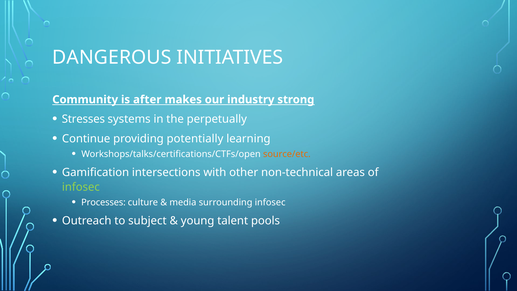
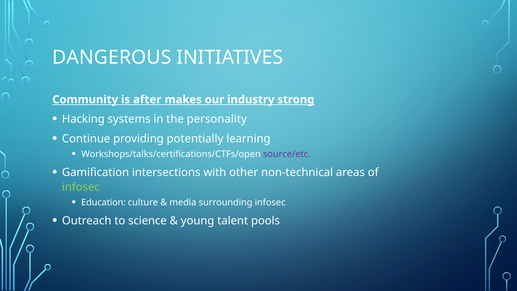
Stresses: Stresses -> Hacking (83, 119)
perpetually: perpetually -> personality (217, 119)
source/etc colour: orange -> purple (287, 154)
Processes: Processes -> Education (103, 202)
subject: subject -> science (147, 221)
